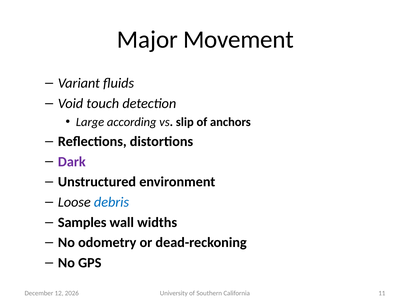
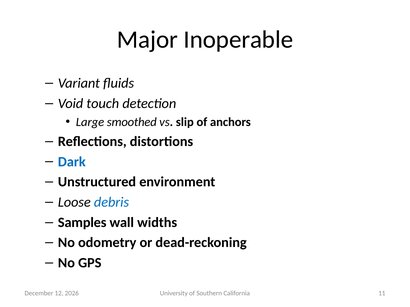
Movement: Movement -> Inoperable (238, 40)
according: according -> smoothed (132, 122)
Dark colour: purple -> blue (72, 162)
